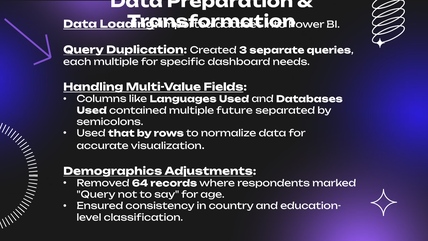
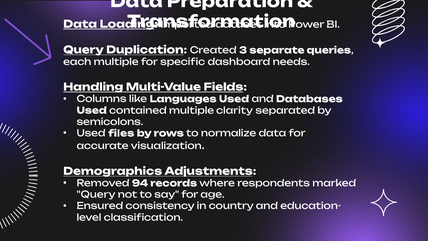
future: future -> clarity (235, 110)
that: that -> files (121, 133)
64: 64 -> 94 (140, 183)
